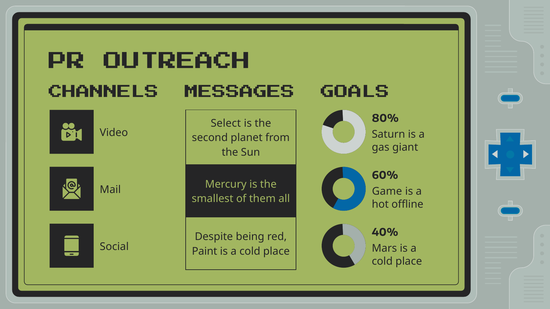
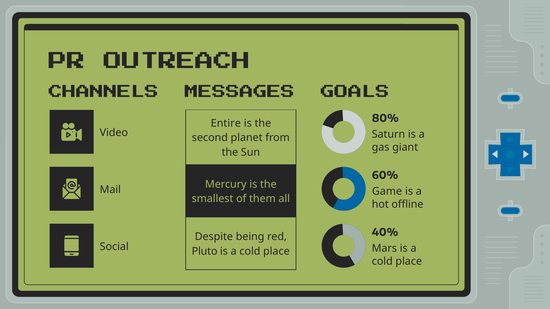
Select: Select -> Entire (226, 123)
Paint: Paint -> Pluto (205, 252)
